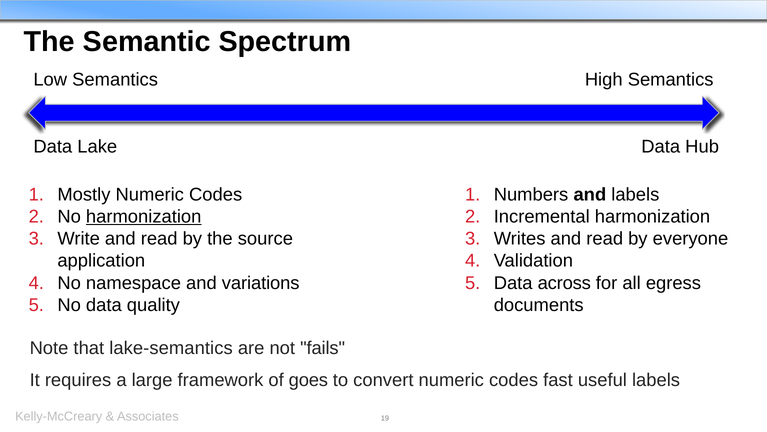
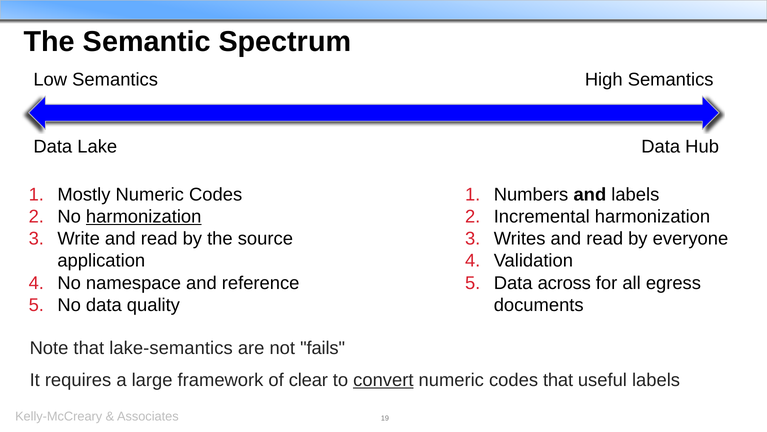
variations: variations -> reference (261, 283)
goes: goes -> clear (308, 380)
convert underline: none -> present (383, 380)
codes fast: fast -> that (558, 380)
